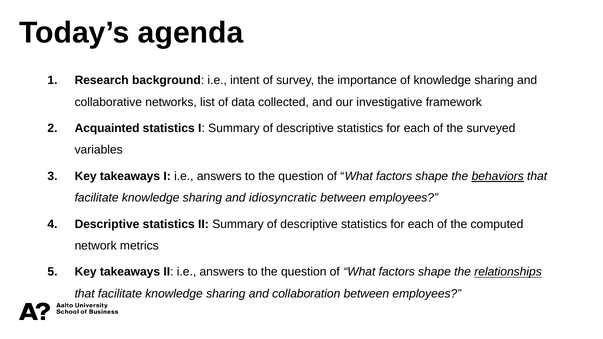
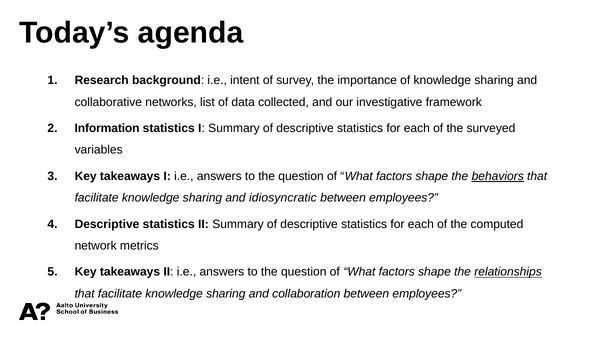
Acquainted: Acquainted -> Information (107, 128)
